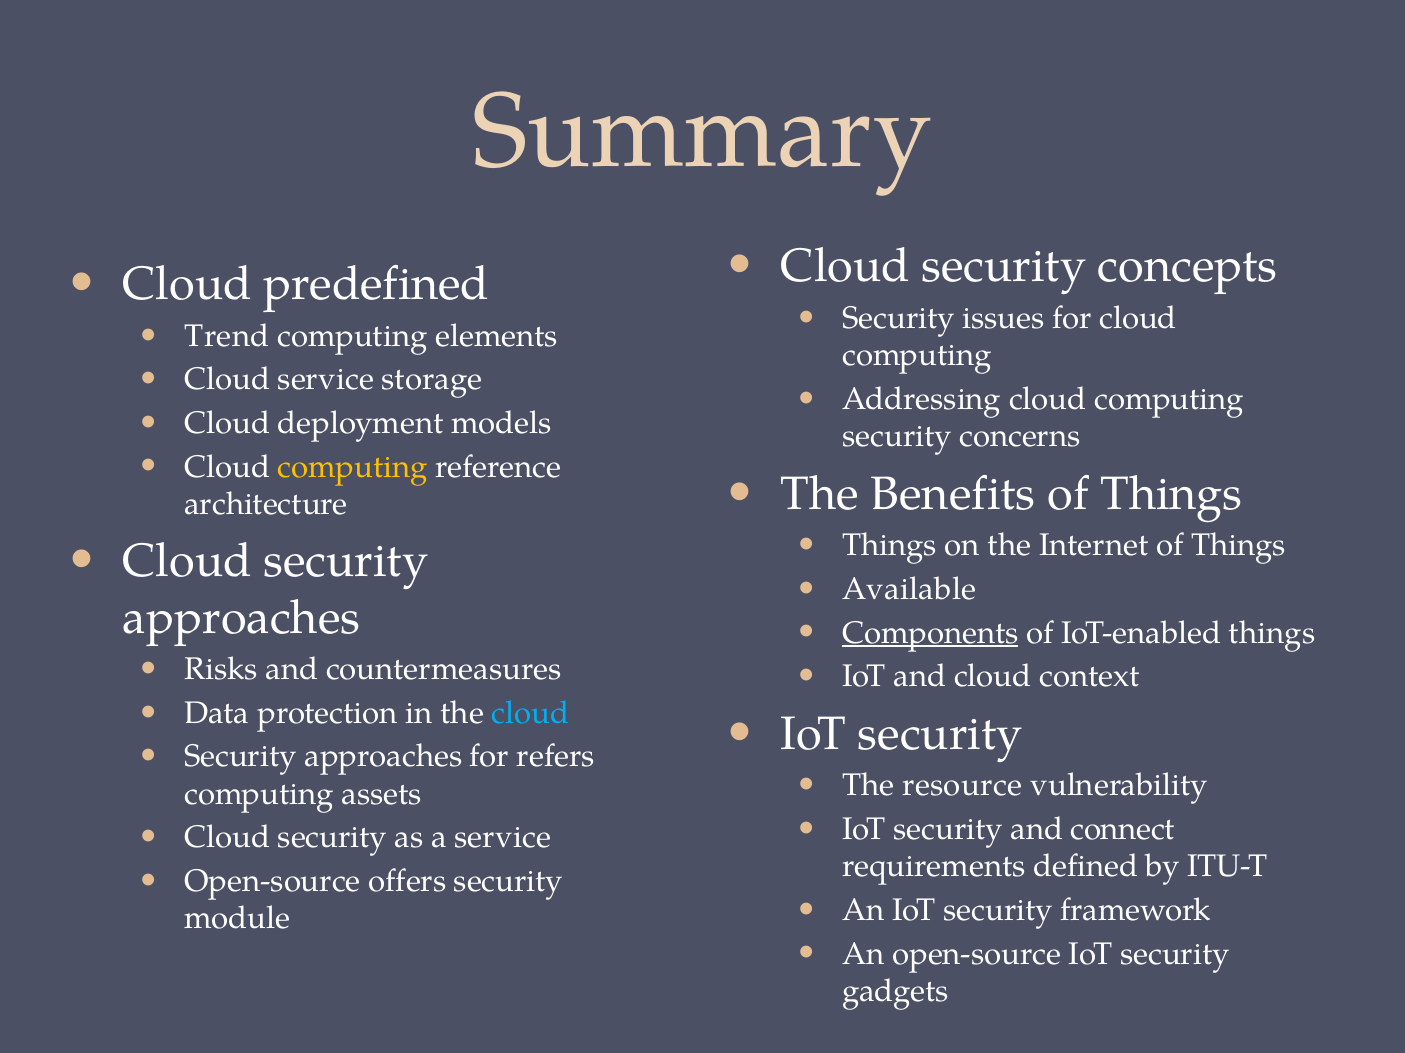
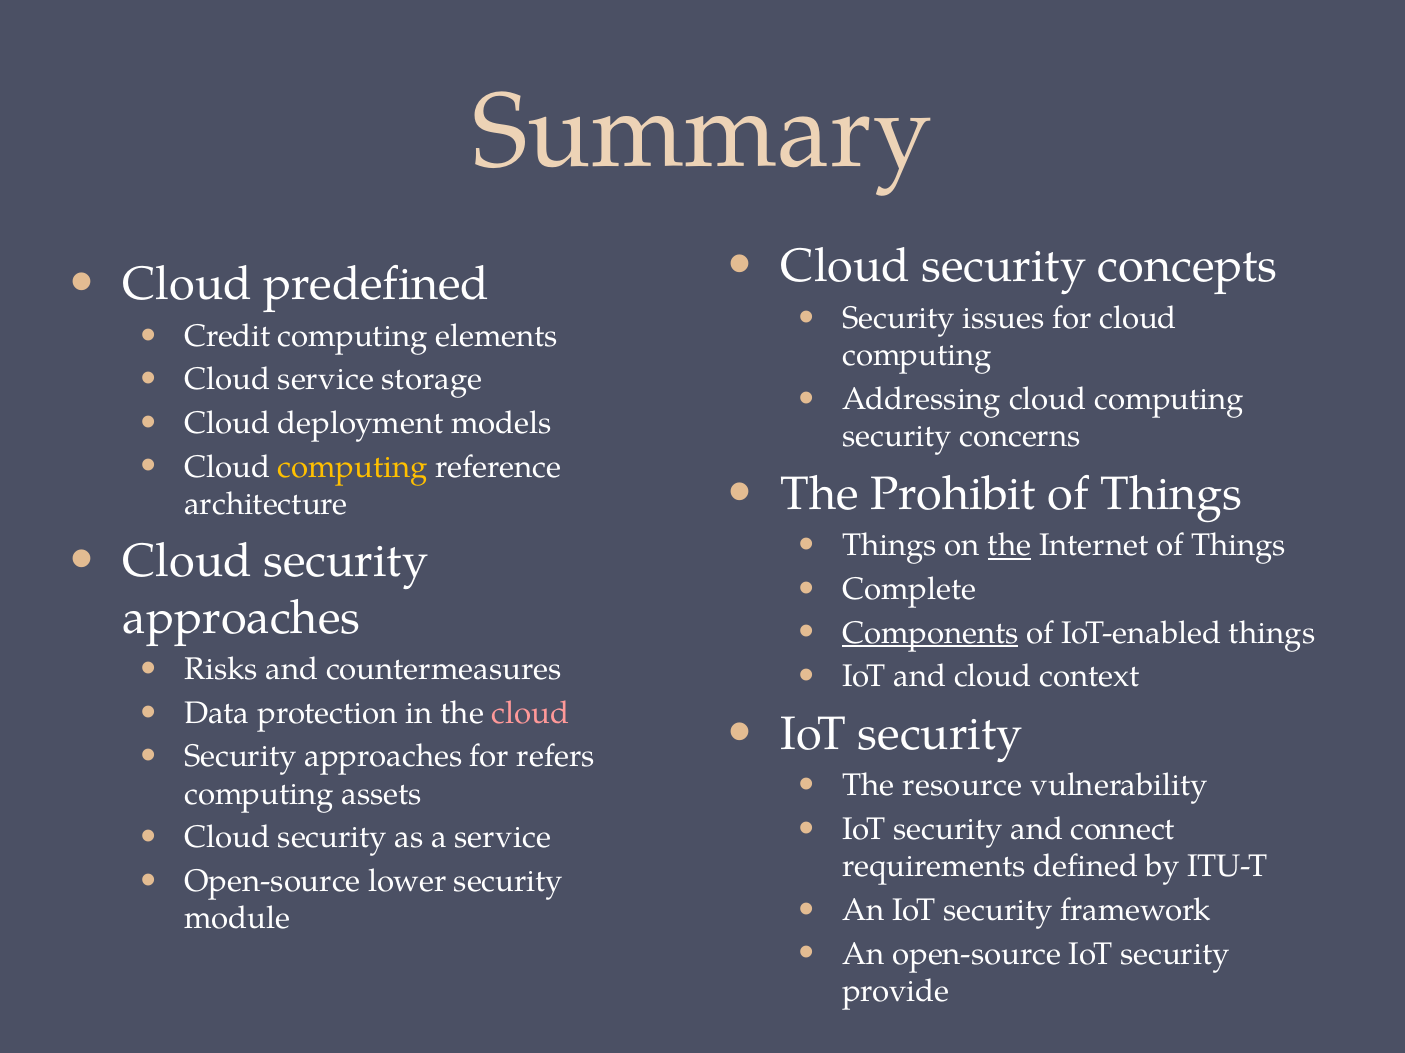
Trend: Trend -> Credit (227, 336)
Benefits: Benefits -> Prohibit (953, 494)
the underline: none -> present (1009, 546)
Available: Available -> Complete (910, 590)
cloud colour: light blue -> pink (531, 714)
offers: offers -> lower (408, 882)
gadgets: gadgets -> provide (896, 992)
